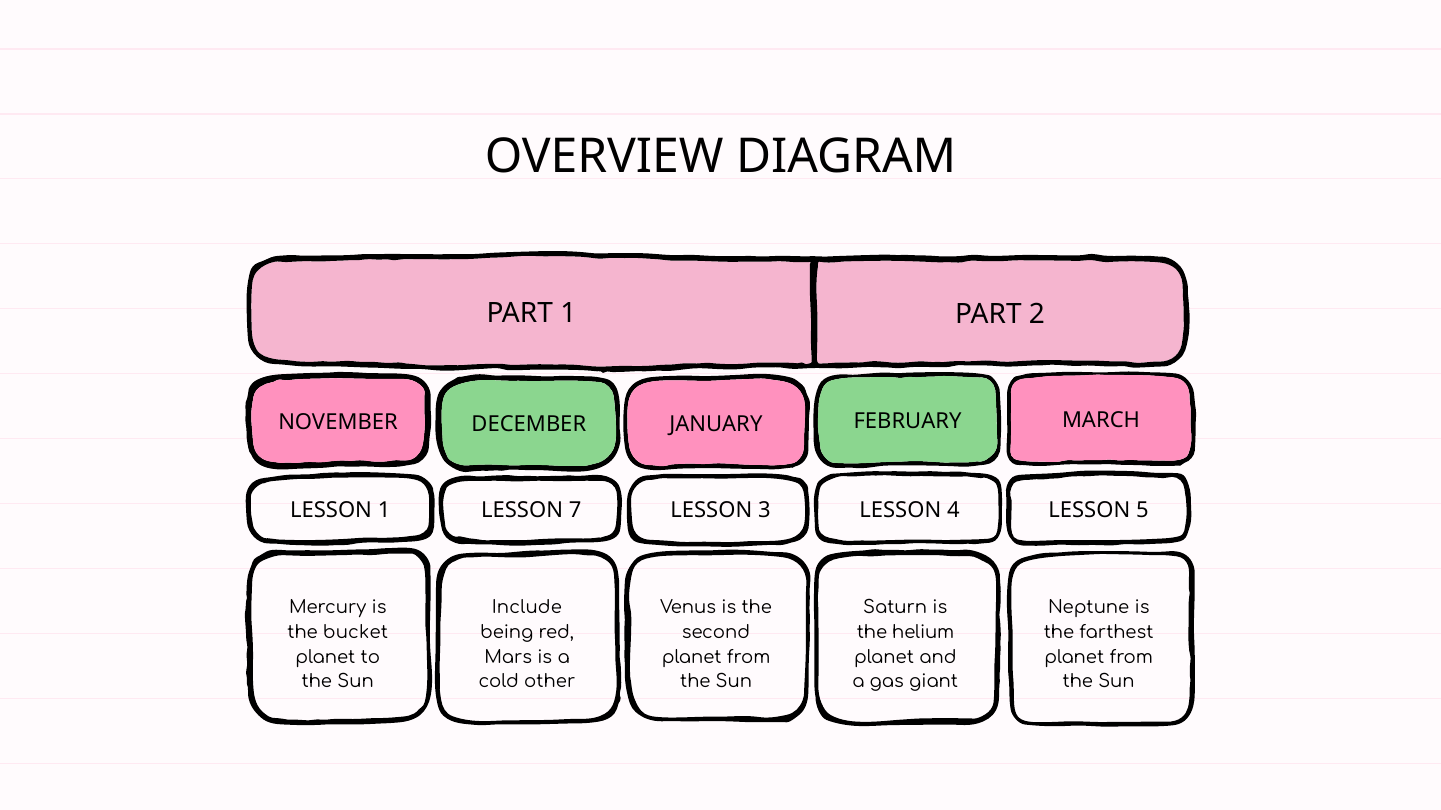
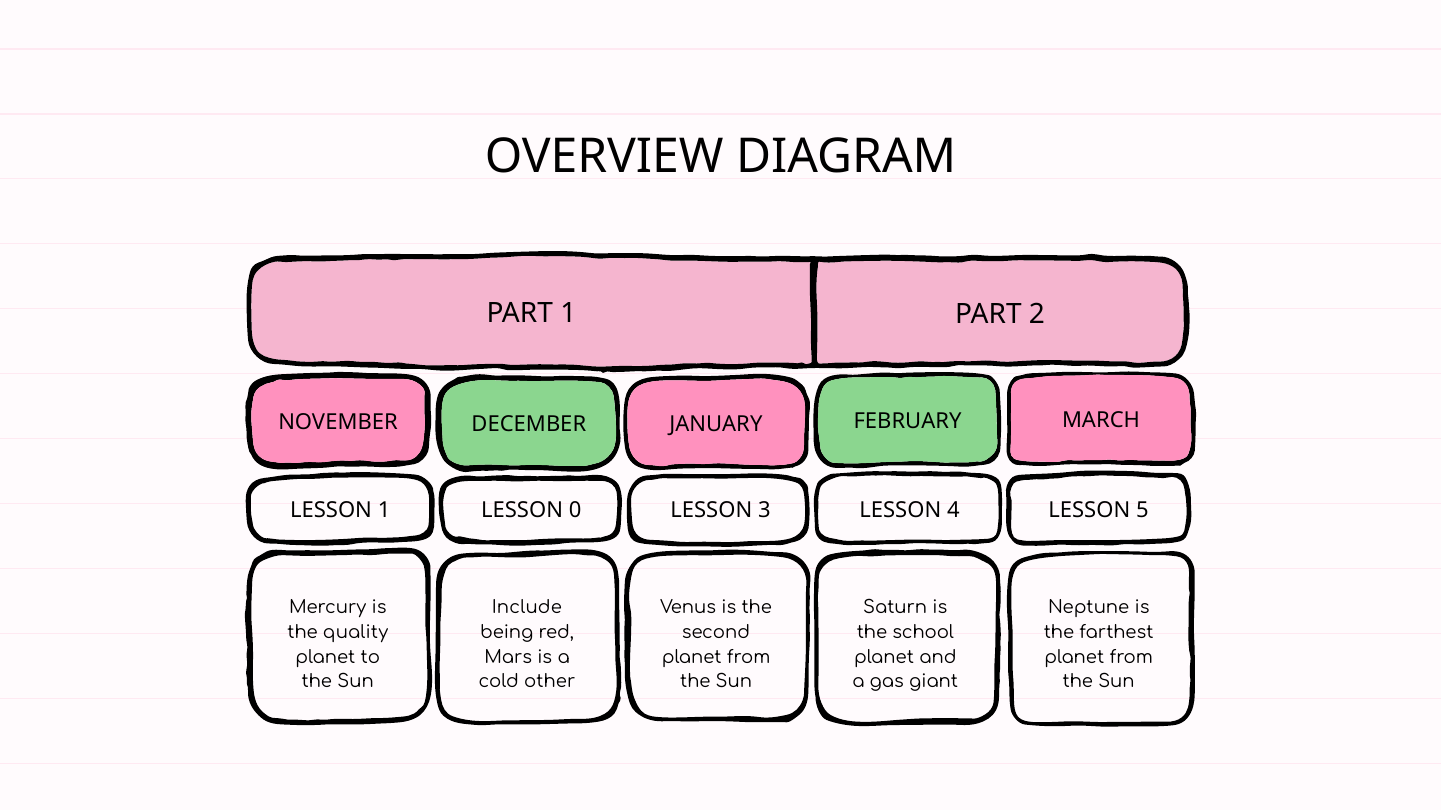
7: 7 -> 0 (575, 510)
bucket: bucket -> quality (356, 633)
helium: helium -> school (923, 633)
